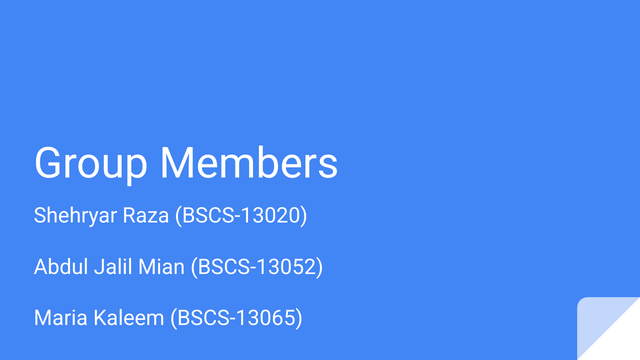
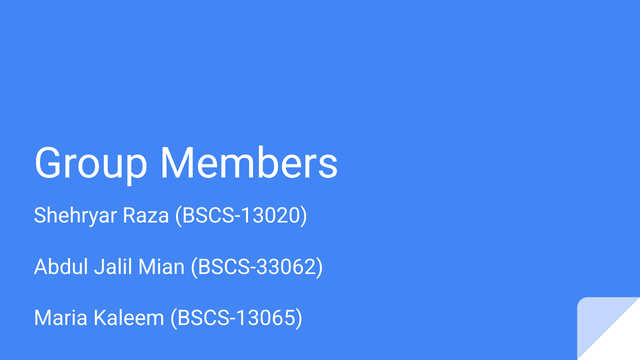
BSCS-13052: BSCS-13052 -> BSCS-33062 (257, 267)
